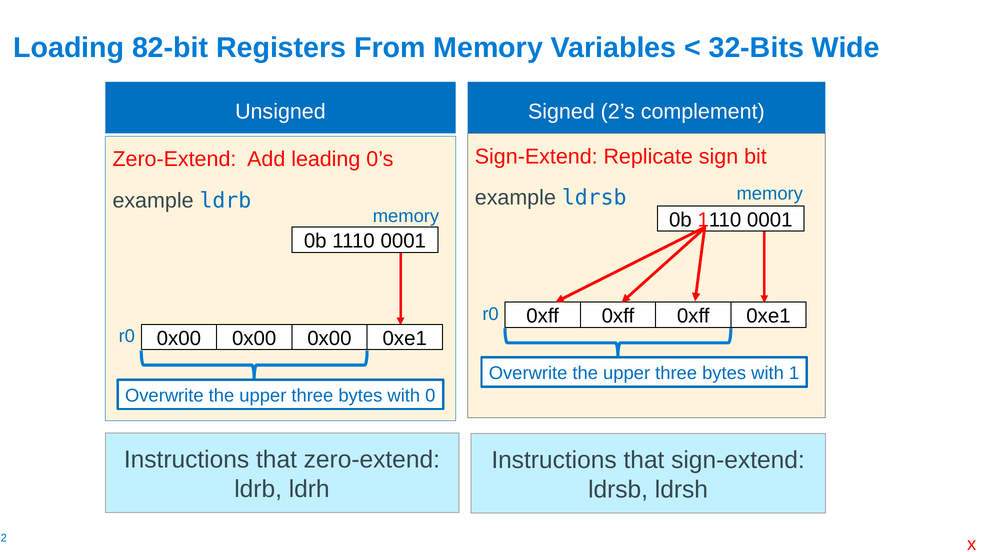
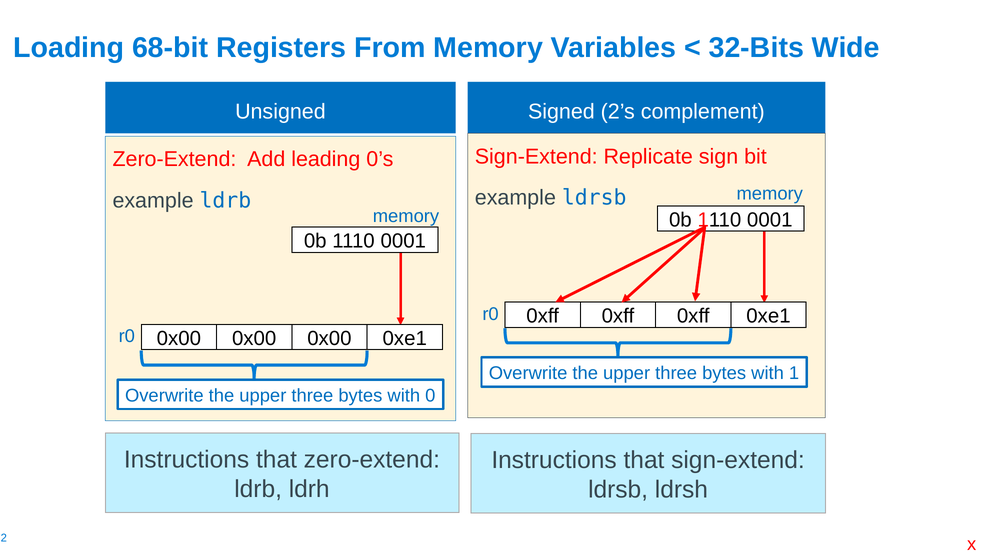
82-bit: 82-bit -> 68-bit (170, 48)
